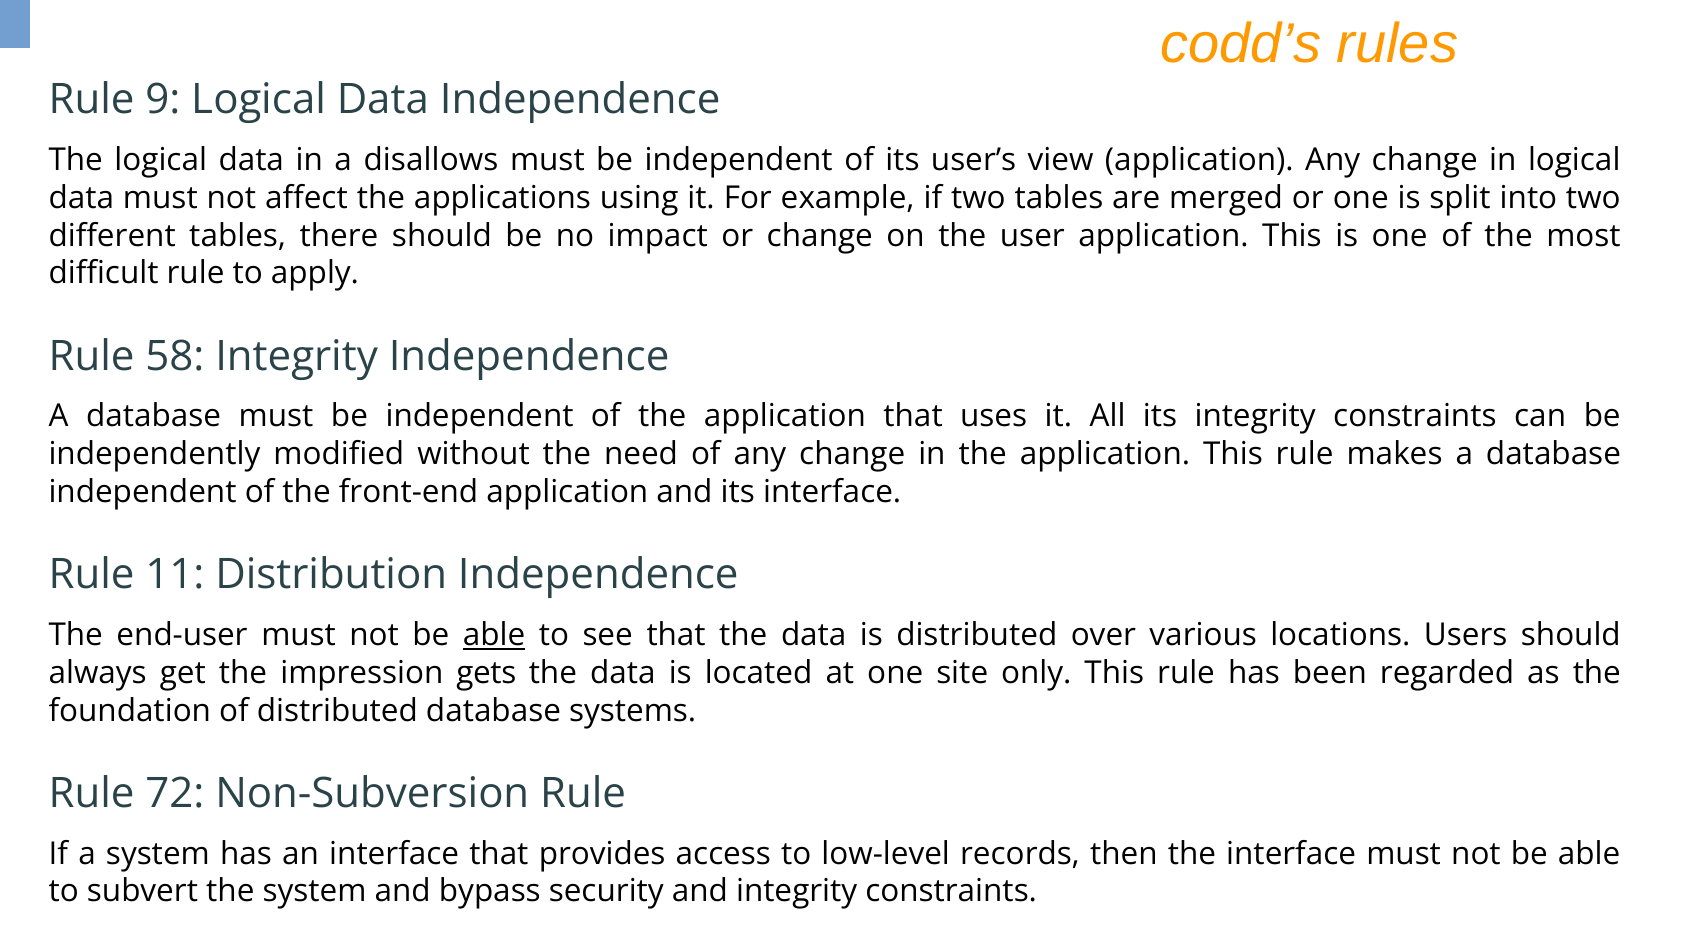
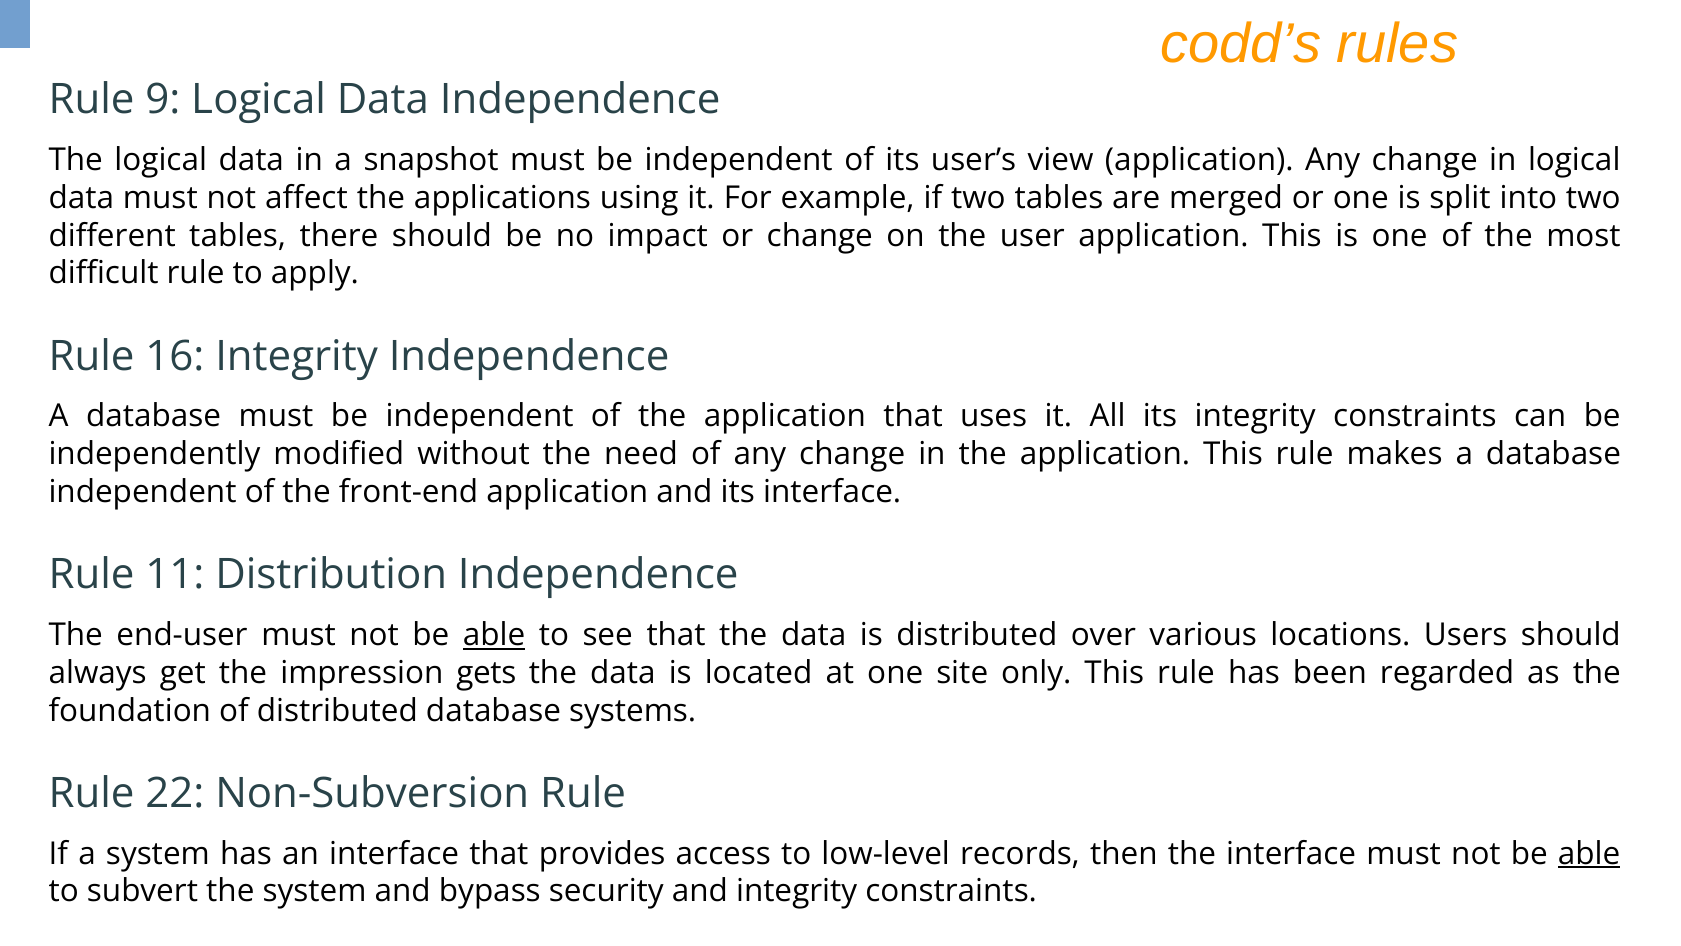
disallows: disallows -> snapshot (431, 160)
58: 58 -> 16 (175, 356)
72: 72 -> 22 (175, 793)
able underline: none -> present (1589, 853)
